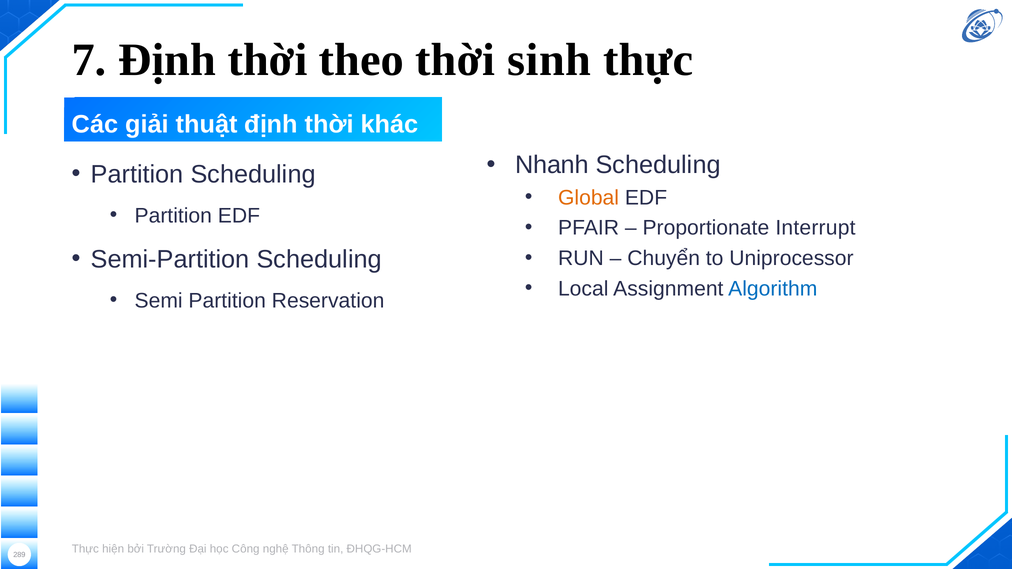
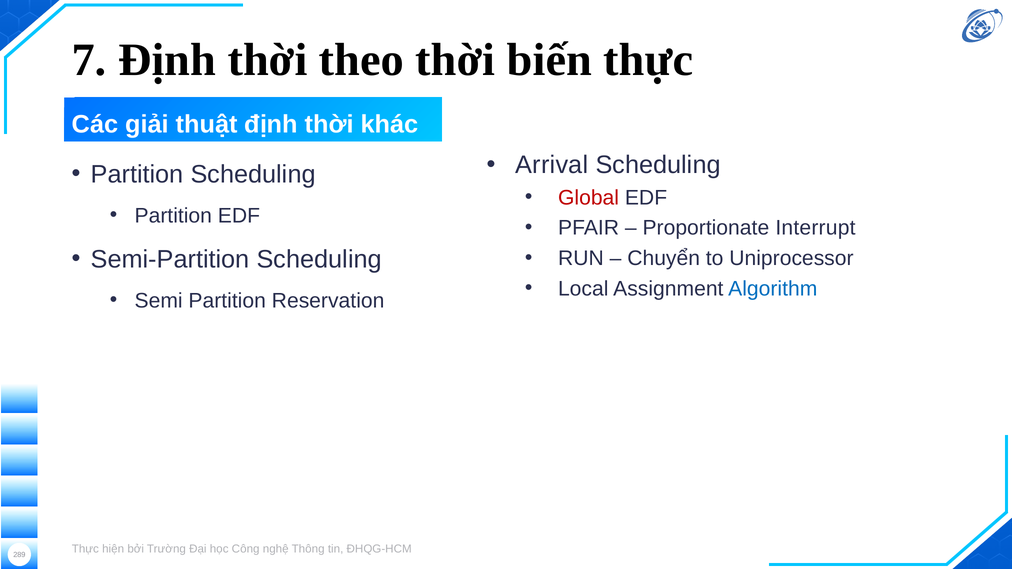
sinh: sinh -> biến (549, 60)
Nhanh: Nhanh -> Arrival (552, 165)
Global colour: orange -> red (589, 198)
